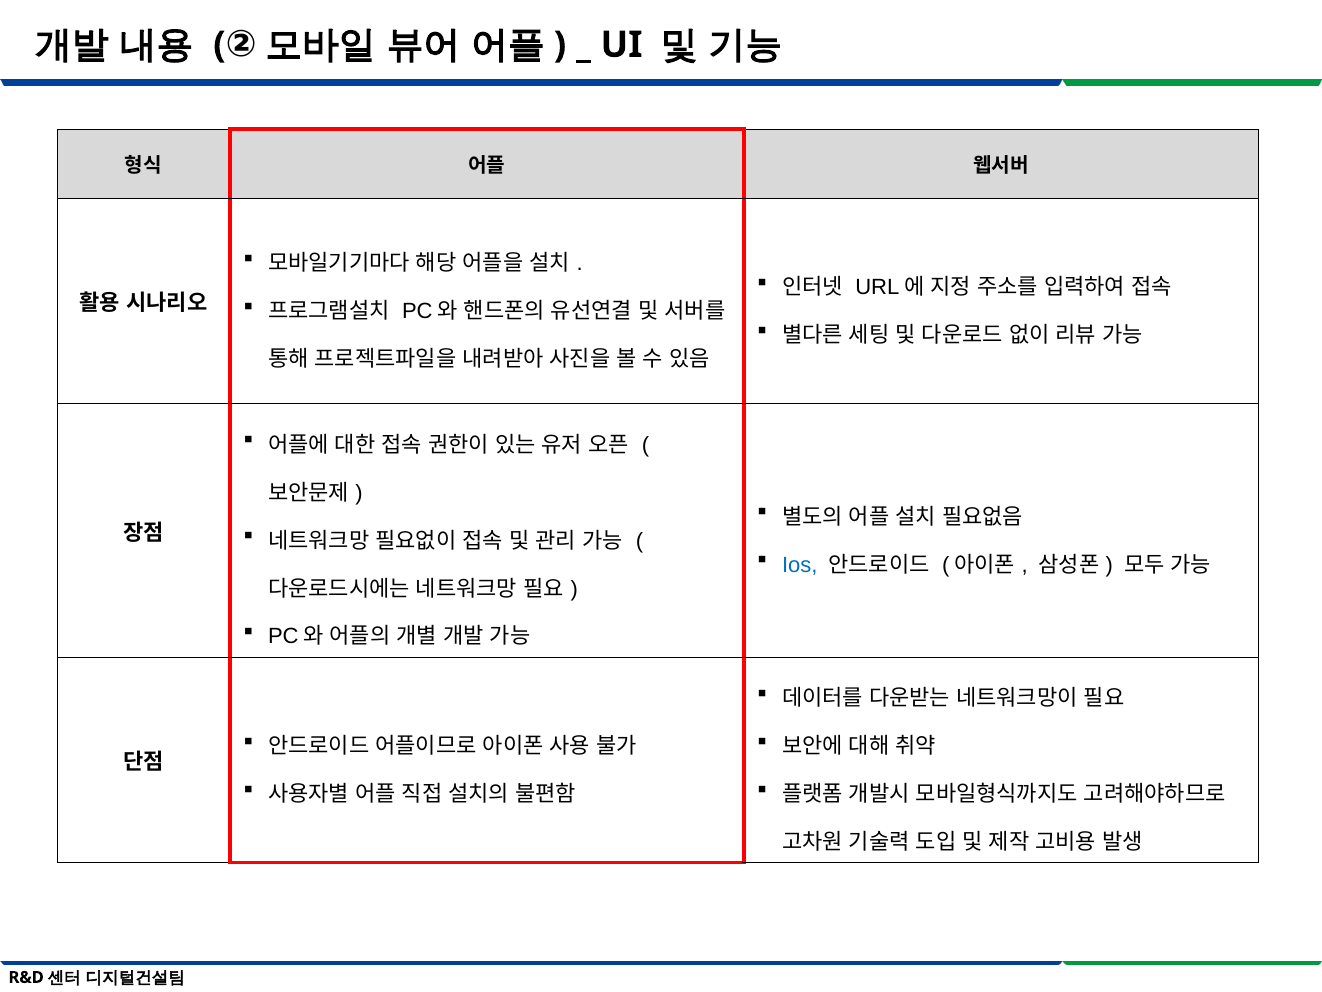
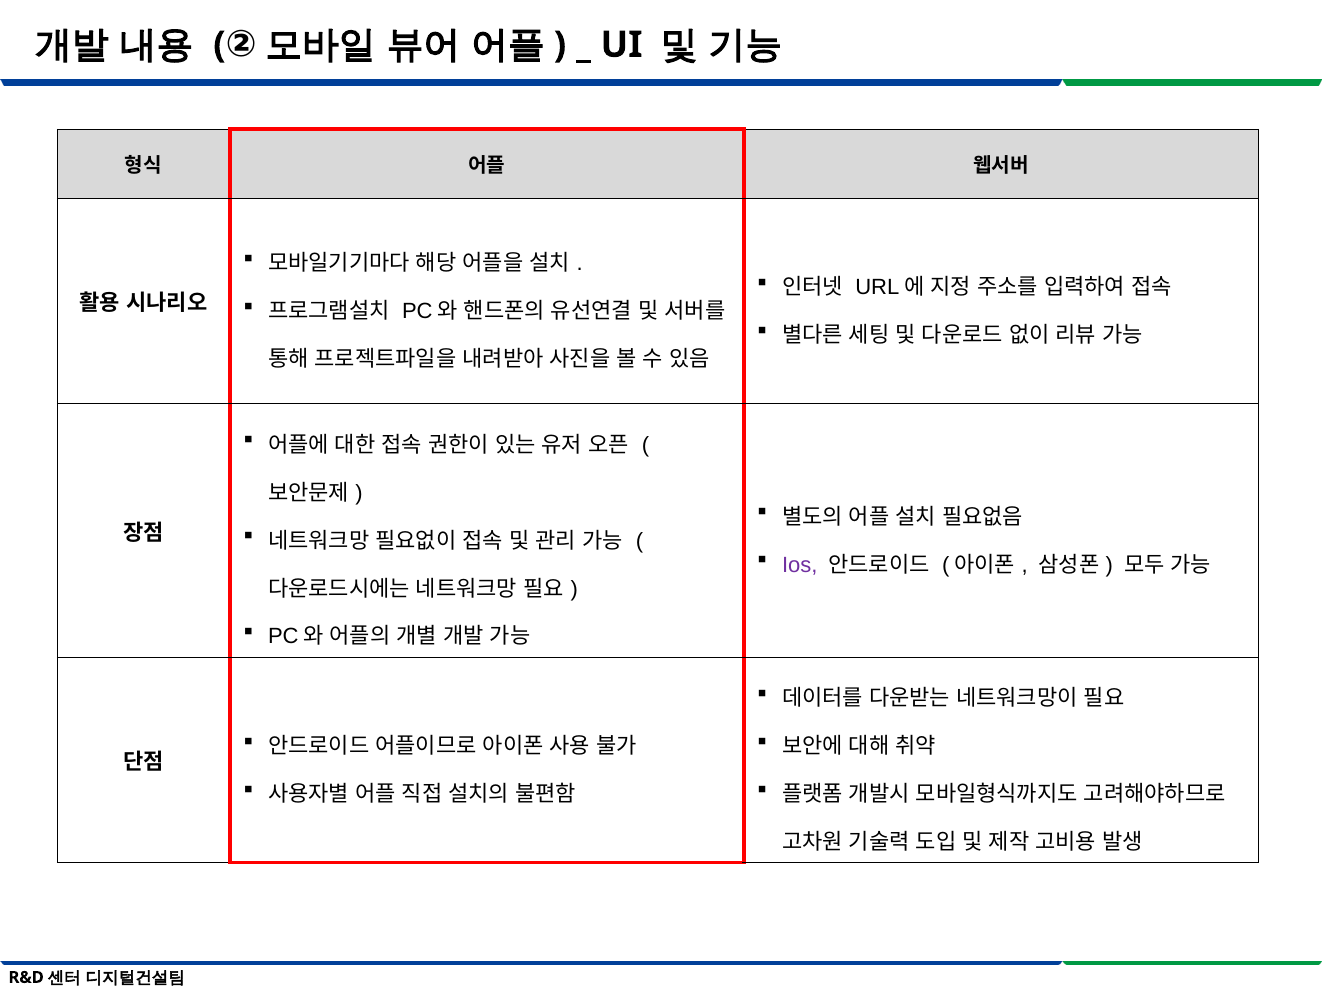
Ios colour: blue -> purple (800, 564)
